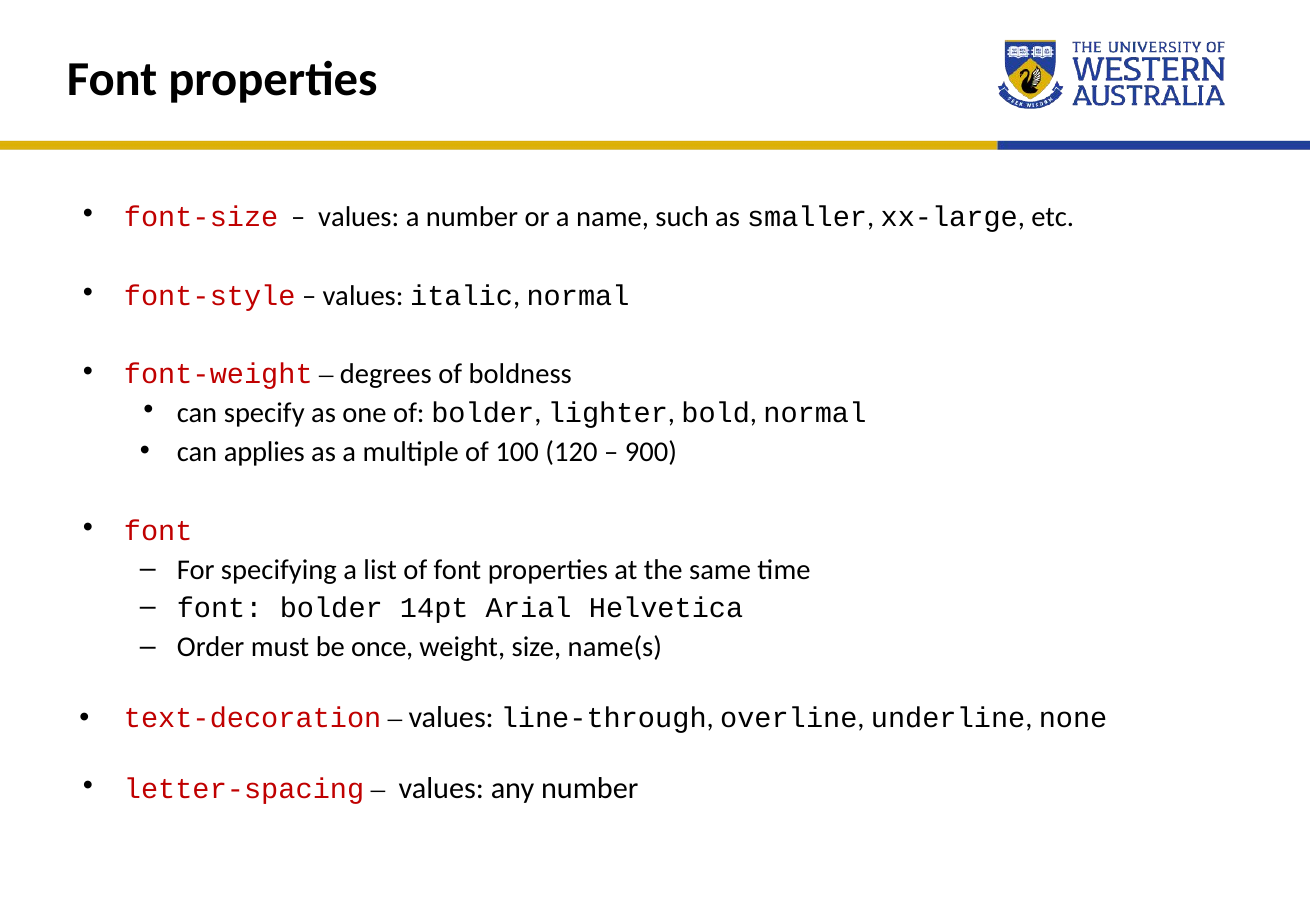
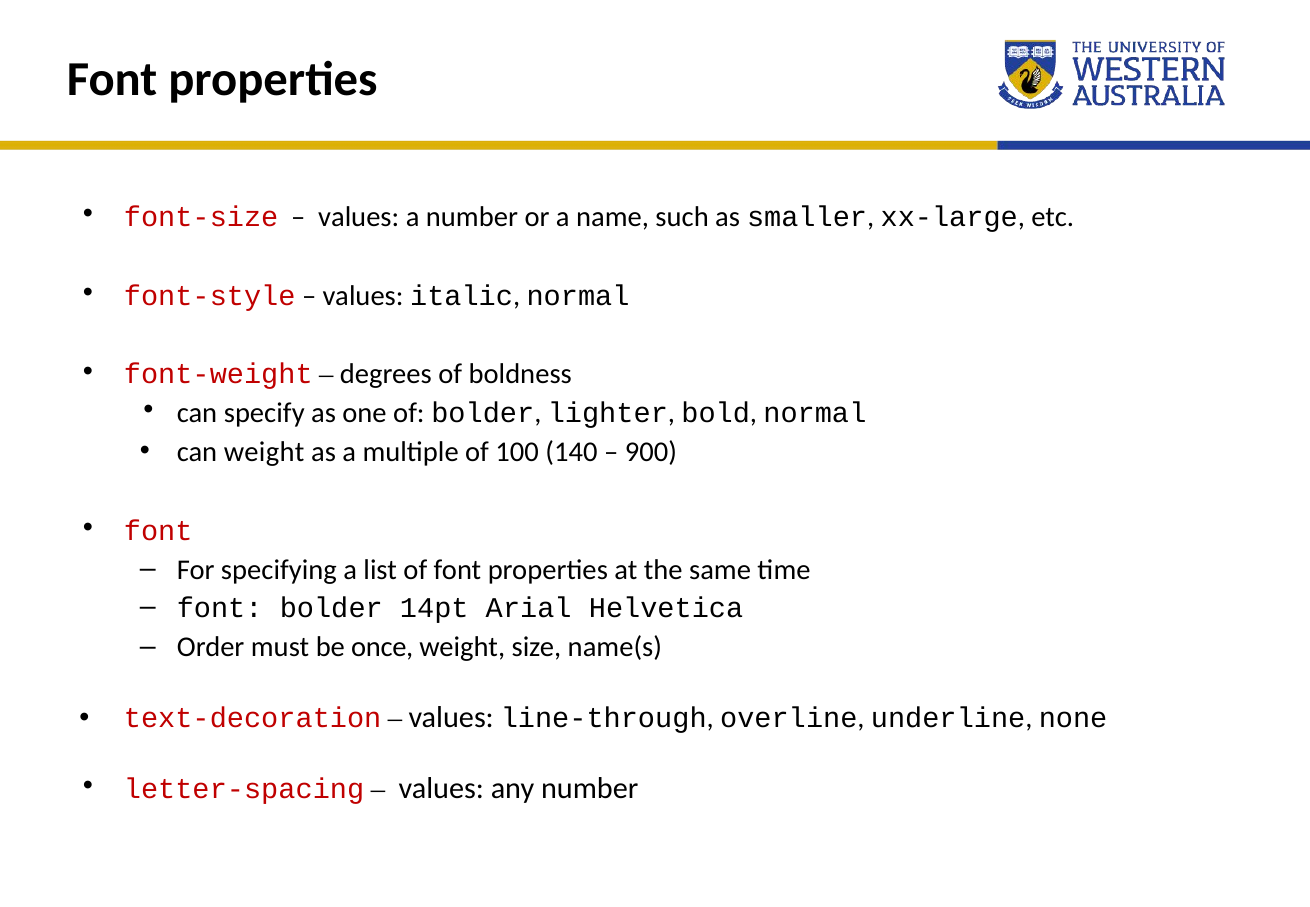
can applies: applies -> weight (264, 452)
120: 120 -> 140 (571, 452)
